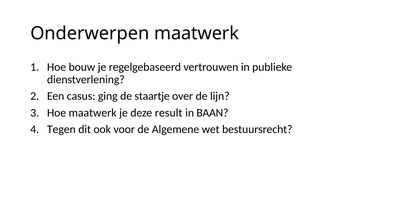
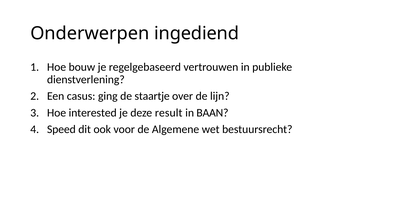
Onderwerpen maatwerk: maatwerk -> ingediend (197, 33)
Hoe maatwerk: maatwerk -> interested (93, 113)
Tegen: Tegen -> Speed (61, 130)
